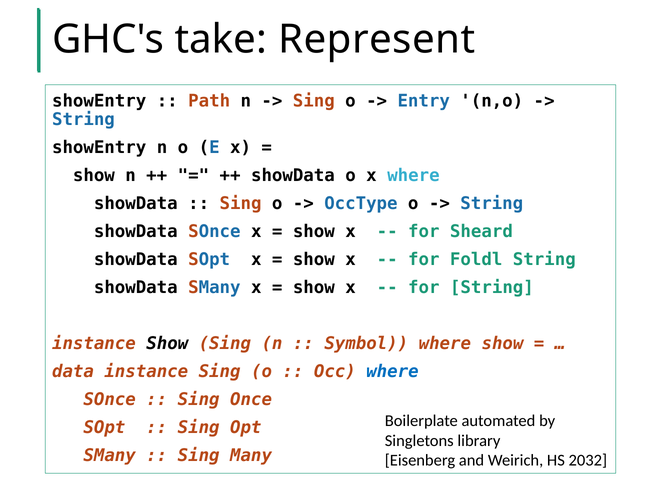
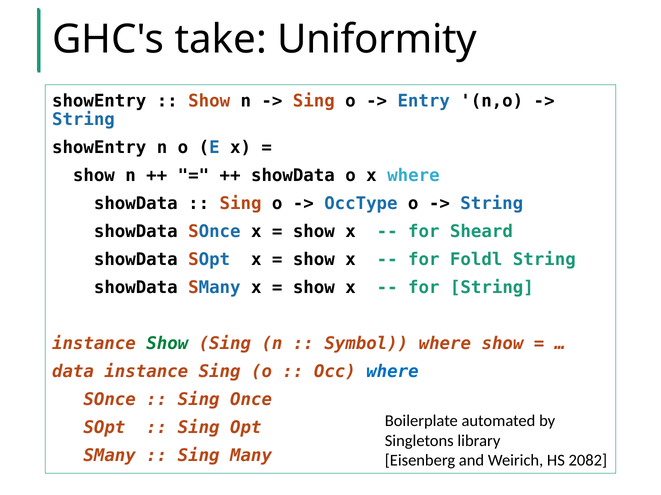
Represent: Represent -> Uniformity (377, 39)
Path: Path -> Show (209, 101)
Show colour: black -> green (167, 344)
2032: 2032 -> 2082 (588, 461)
